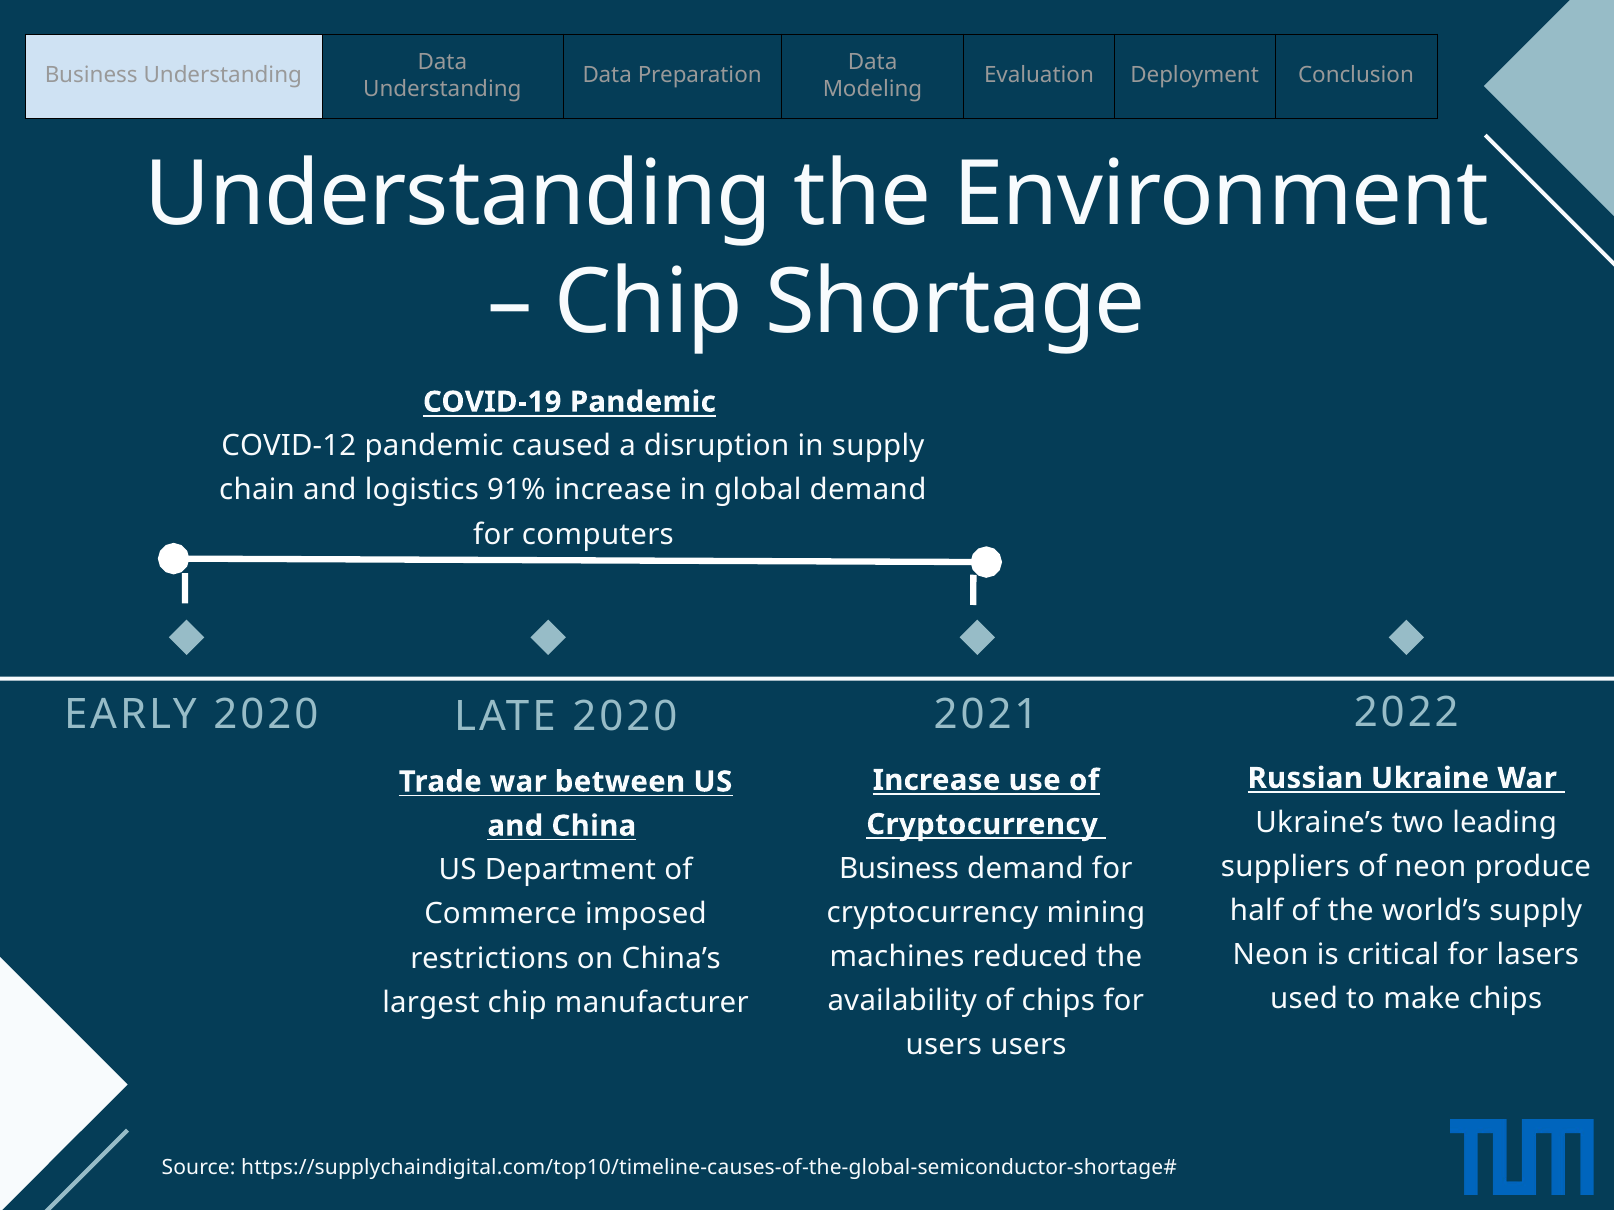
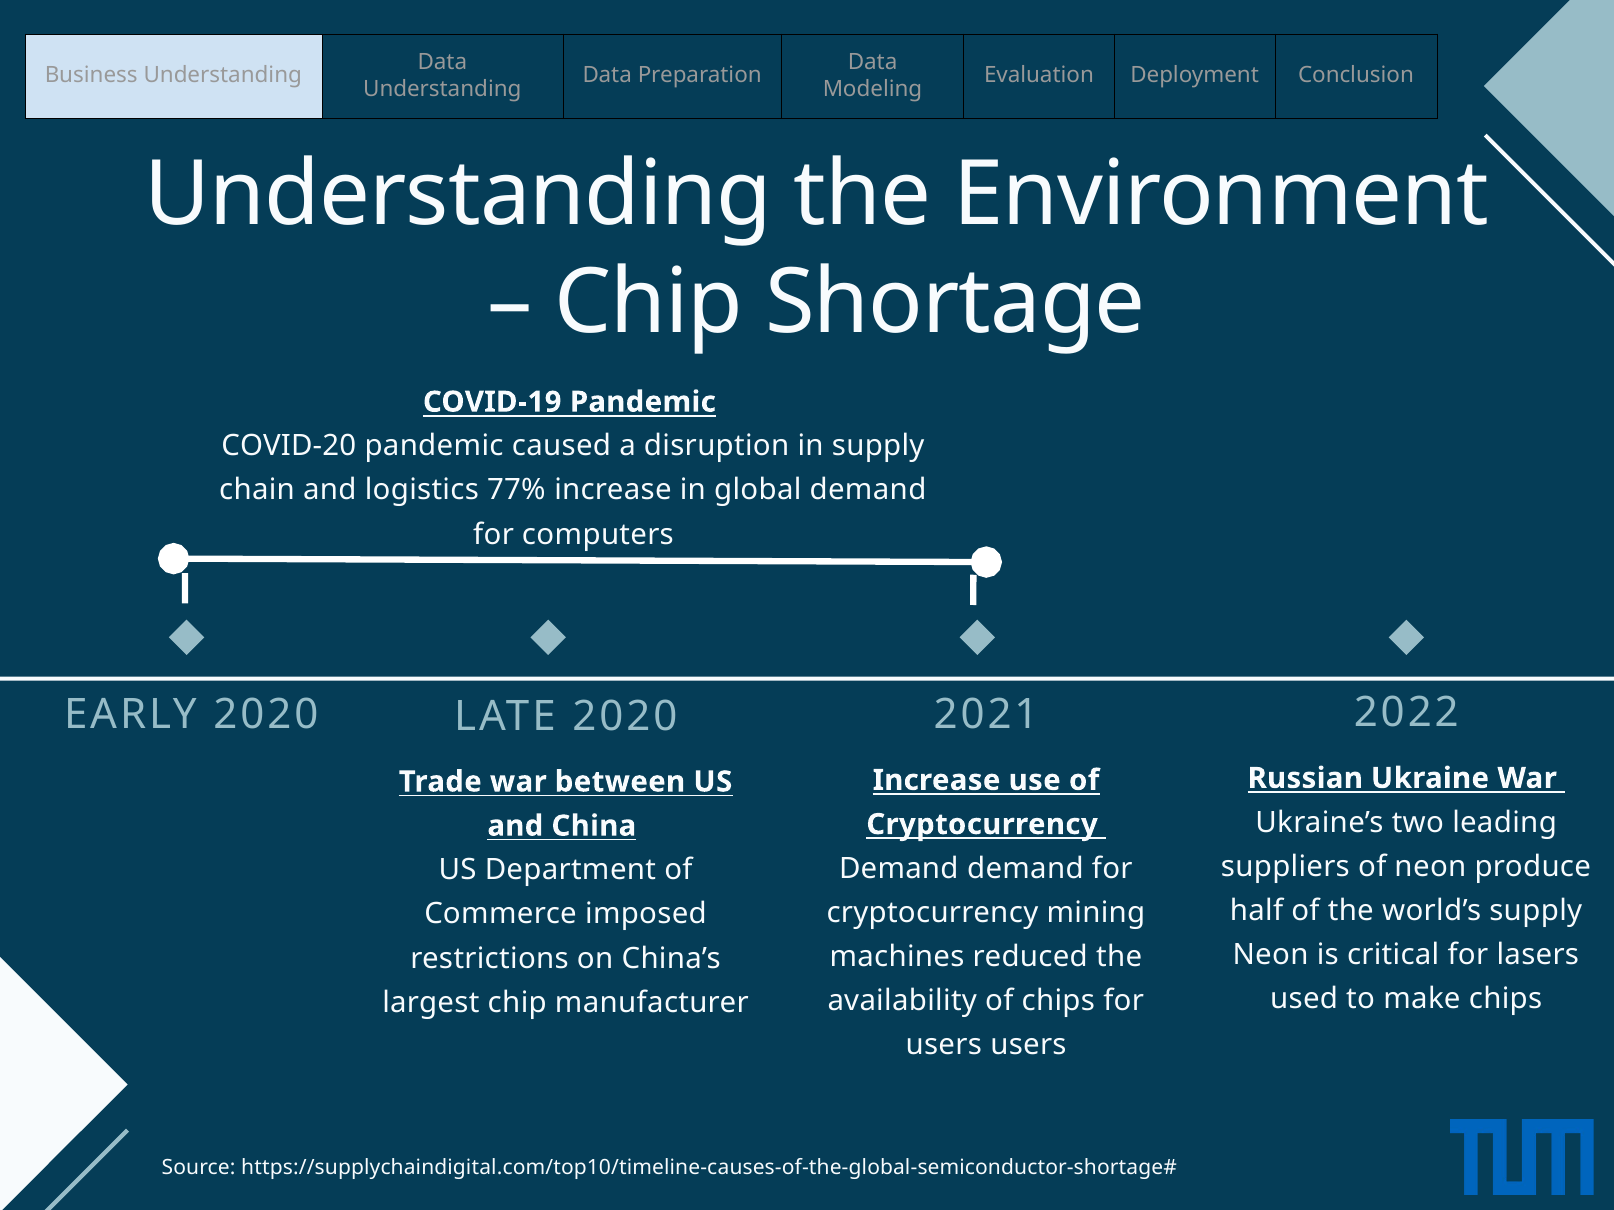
COVID-12: COVID-12 -> COVID-20 (289, 446)
91%: 91% -> 77% (516, 490)
Business: Business -> Demand (899, 869)
